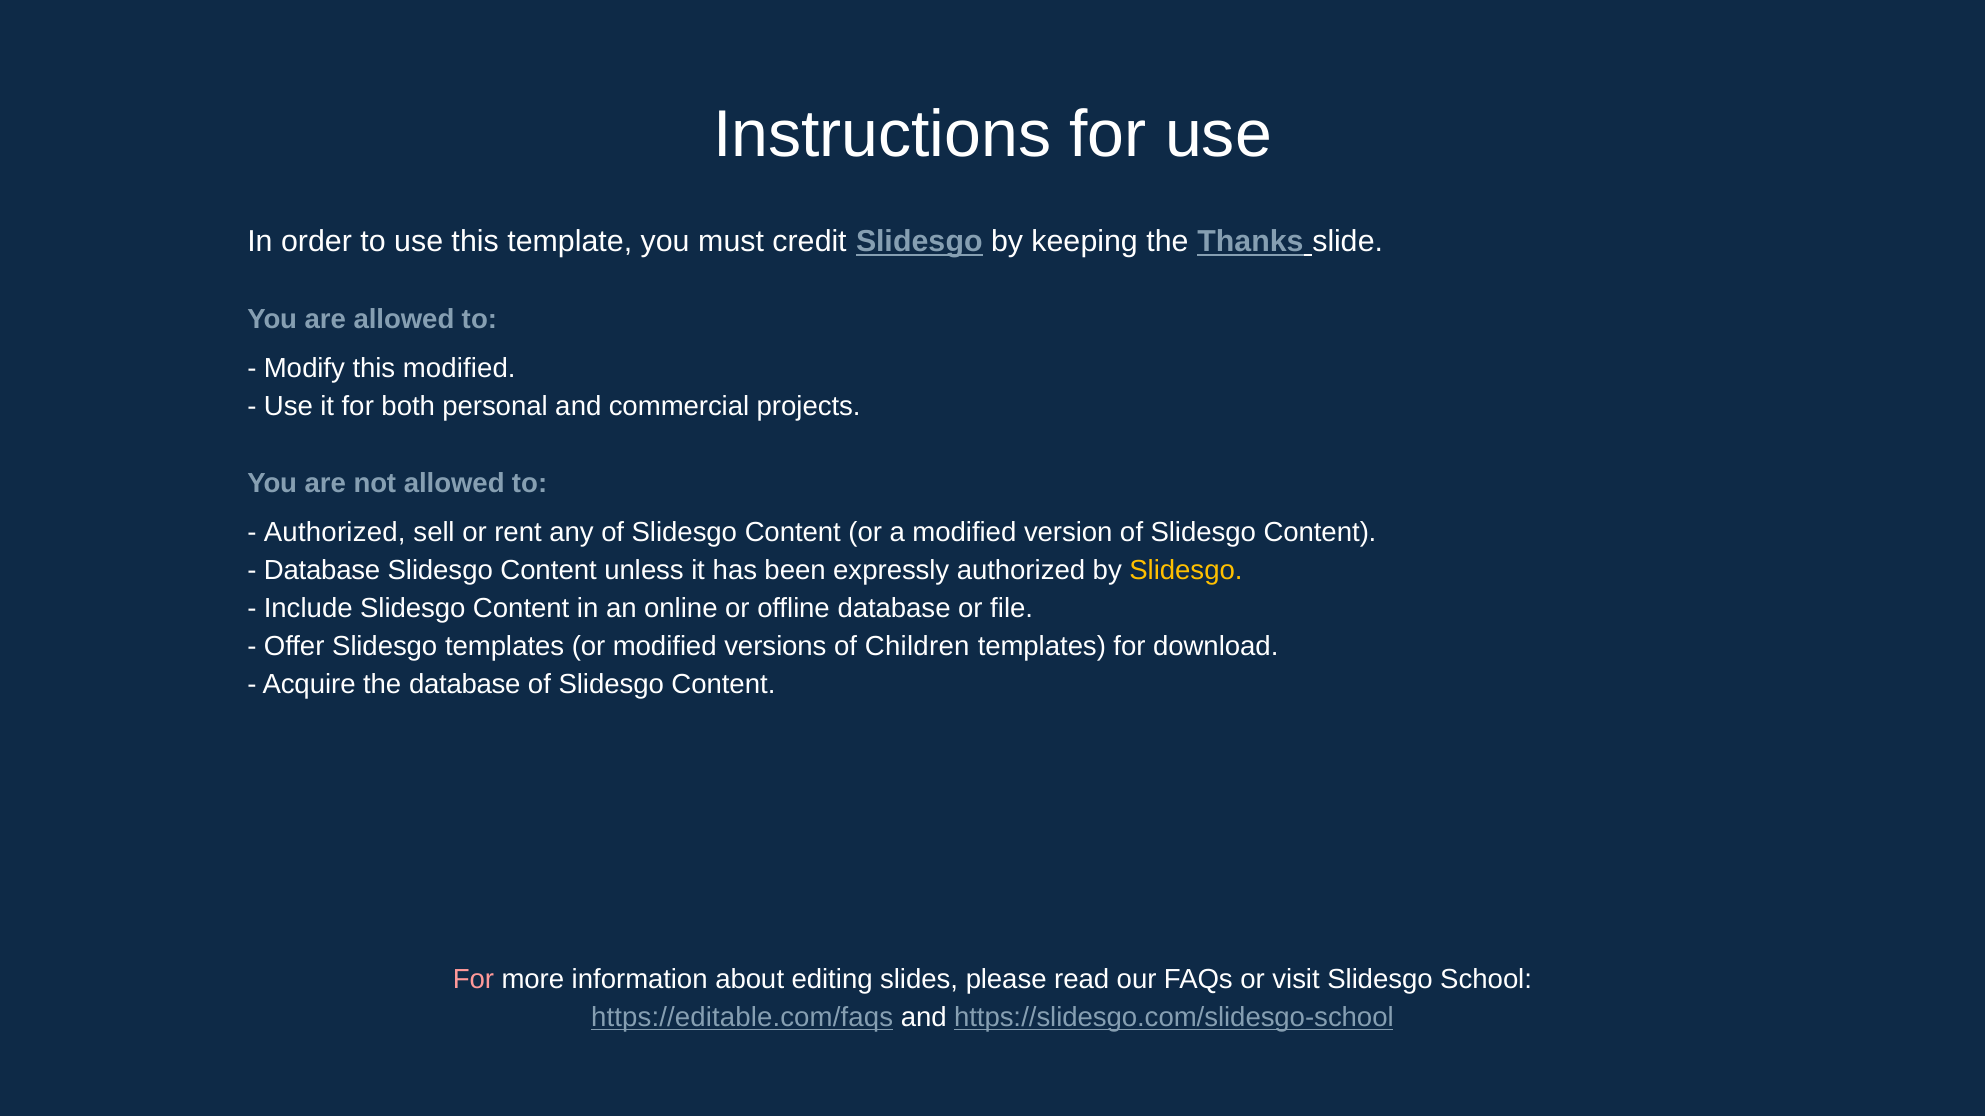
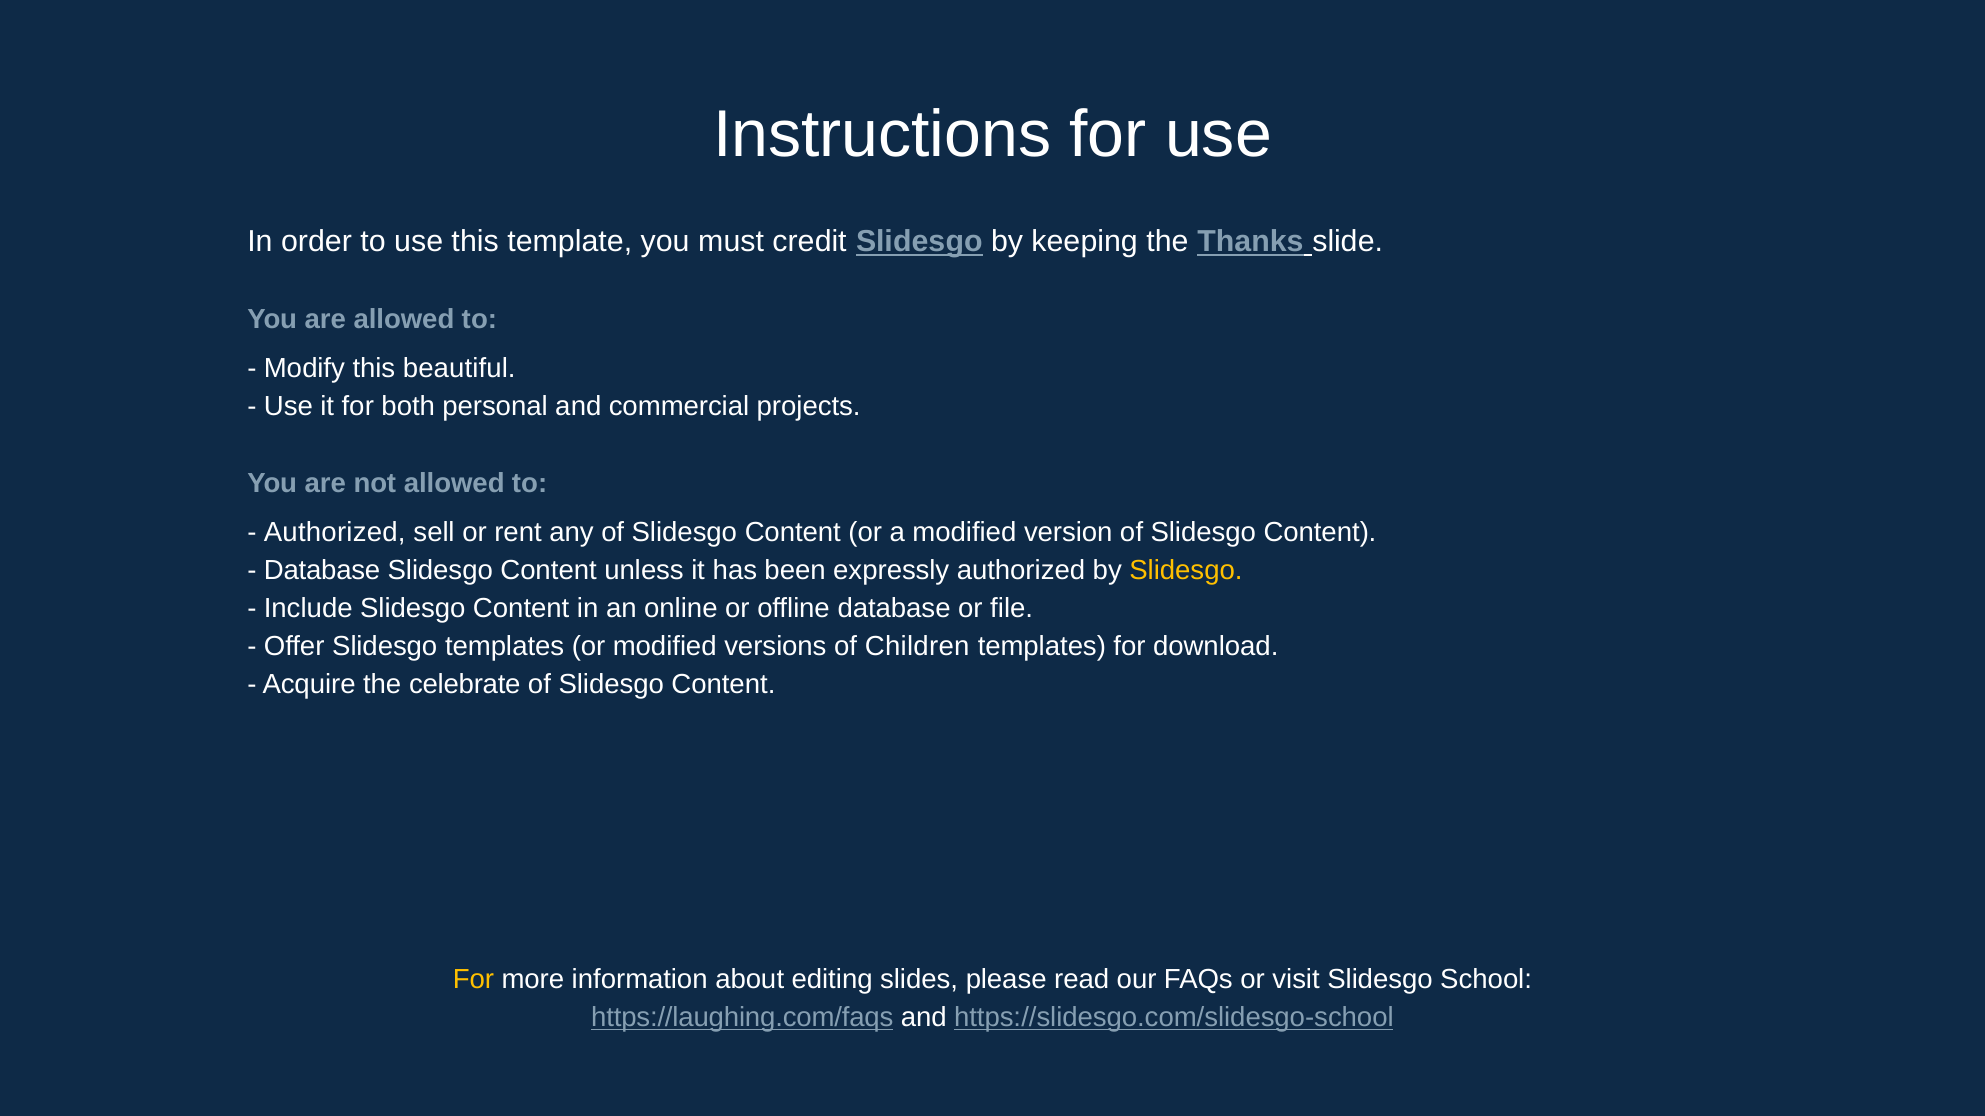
this modified: modified -> beautiful (459, 369)
the database: database -> celebrate (465, 685)
For colour: pink -> yellow (473, 980)
https://editable.com/faqs: https://editable.com/faqs -> https://laughing.com/faqs (742, 1018)
